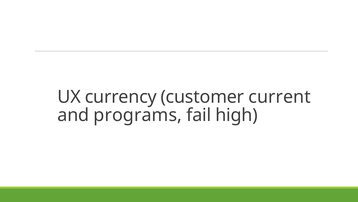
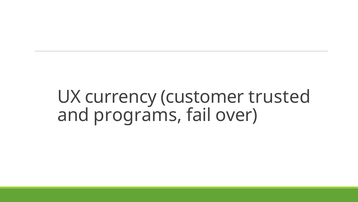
current: current -> trusted (280, 97)
high: high -> over (236, 115)
